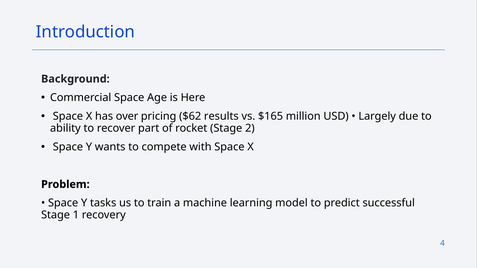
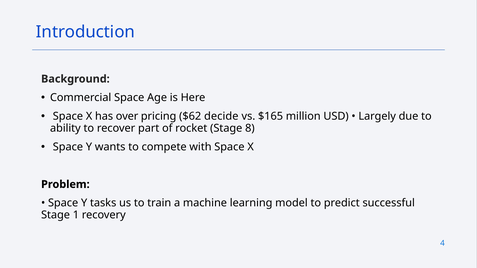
results: results -> decide (221, 117)
2: 2 -> 8 (250, 128)
